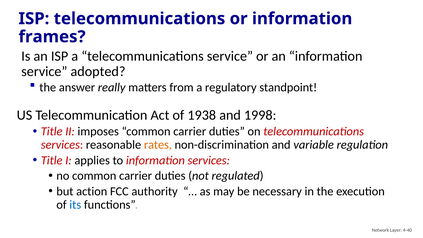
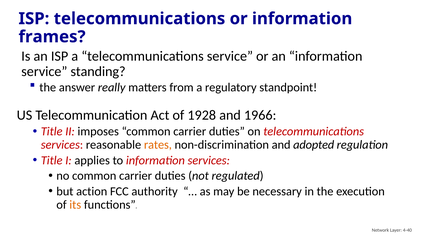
adopted: adopted -> standing (98, 71)
1938: 1938 -> 1928 (202, 115)
1998: 1998 -> 1966 (260, 115)
variable: variable -> adopted (314, 145)
its colour: blue -> orange (75, 205)
